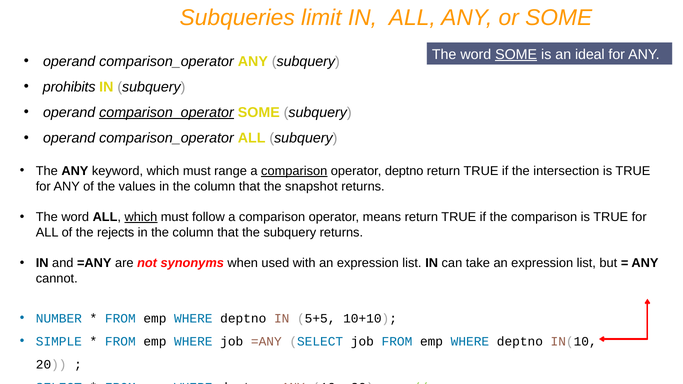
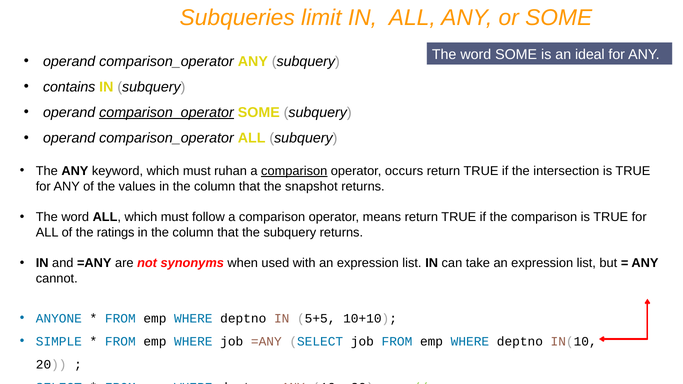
SOME underline: present -> none (516, 55)
prohibits: prohibits -> contains (69, 87)
range: range -> ruhan (231, 171)
operator deptno: deptno -> occurs (404, 171)
which underline: present -> none (141, 217)
rejects: rejects -> ratings (116, 232)
NUMBER: NUMBER -> ANYONE (59, 319)
